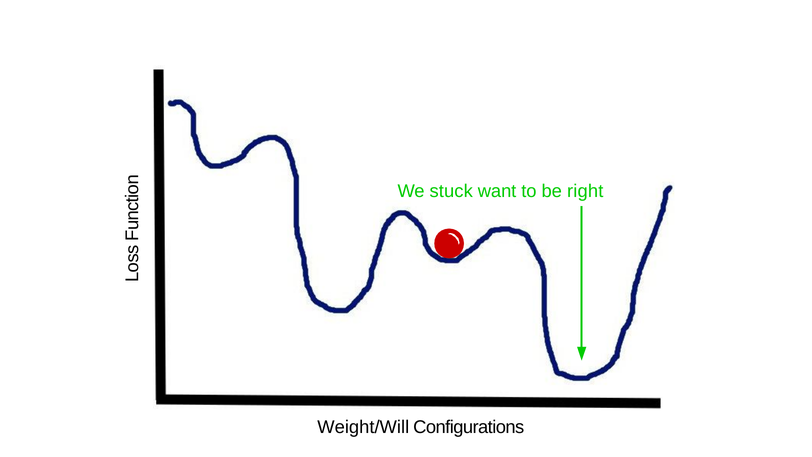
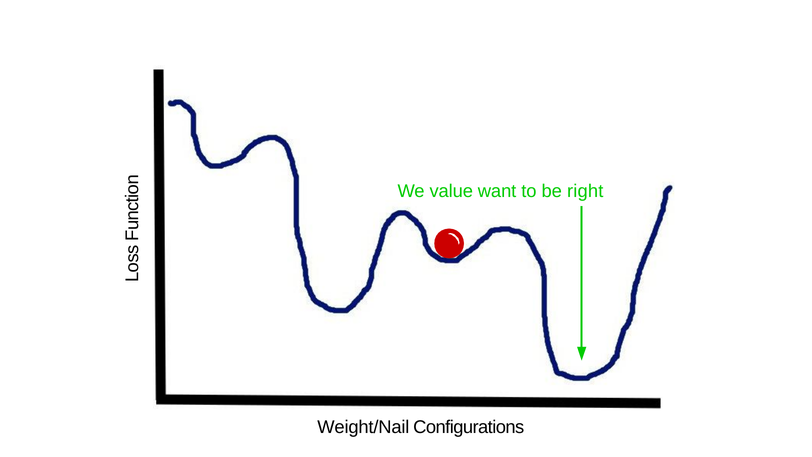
stuck: stuck -> value (451, 191)
Weight/Will: Weight/Will -> Weight/Nail (363, 427)
